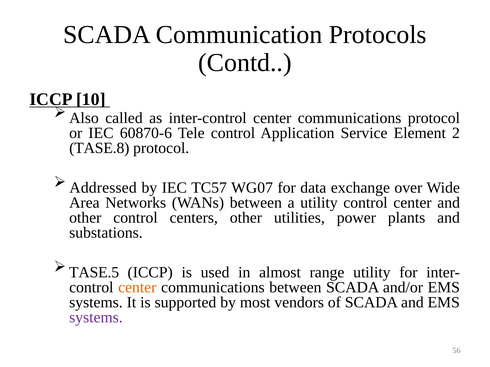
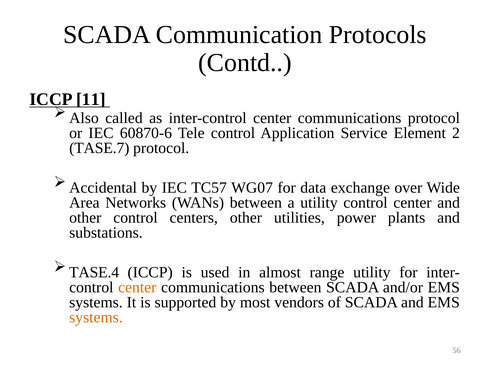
10: 10 -> 11 (91, 99)
TASE.8: TASE.8 -> TASE.7 (99, 148)
Addressed: Addressed -> Accidental (103, 188)
TASE.5: TASE.5 -> TASE.4 (94, 273)
systems colour: purple -> orange (96, 318)
